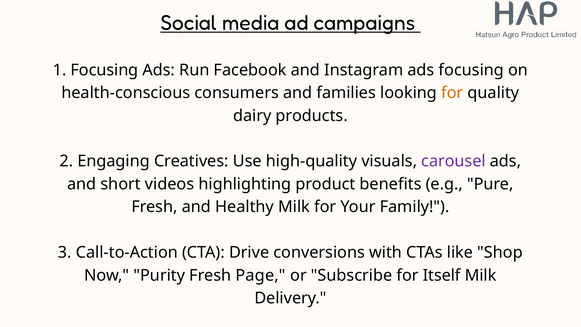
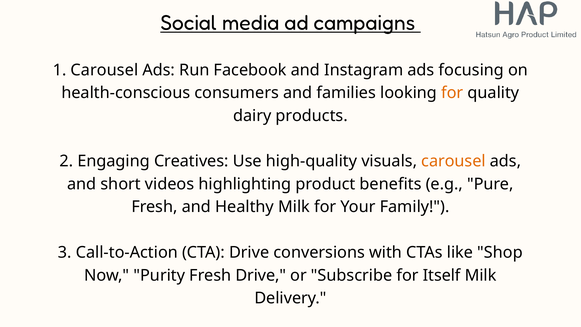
1 Focusing: Focusing -> Carousel (104, 70)
carousel colour: purple -> orange (454, 161)
Fresh Page: Page -> Drive (261, 275)
